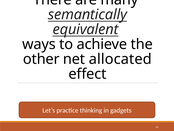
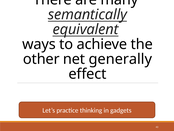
allocated: allocated -> generally (120, 59)
